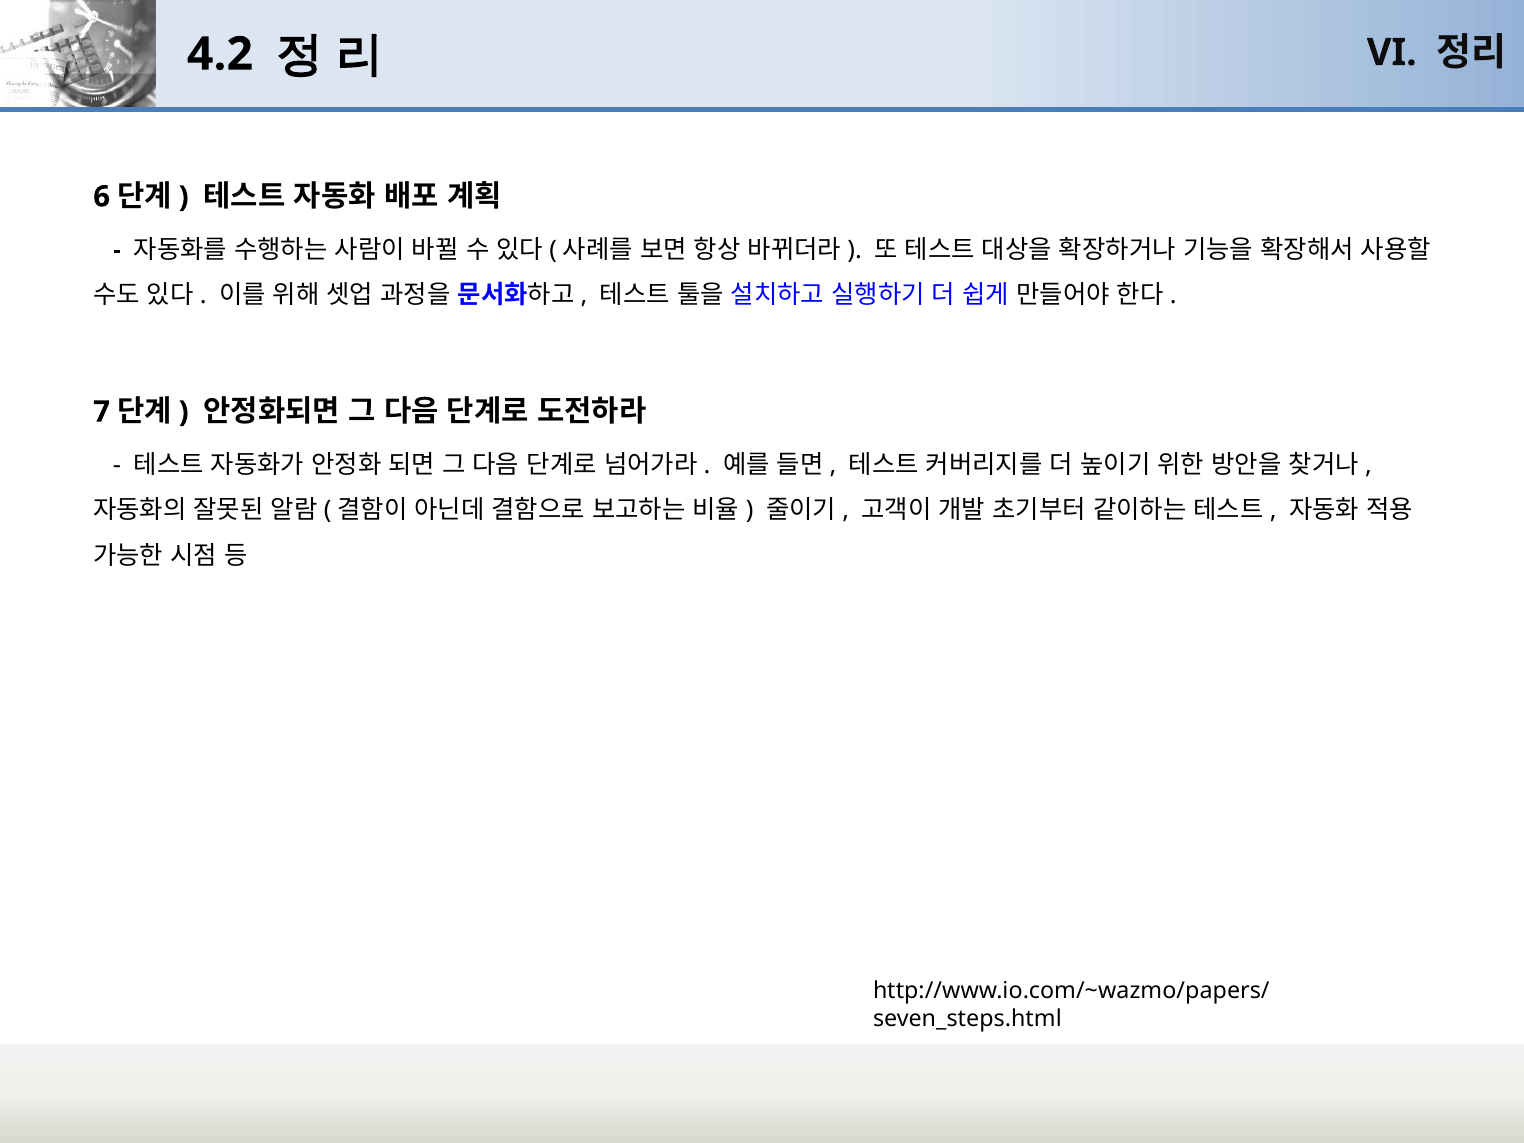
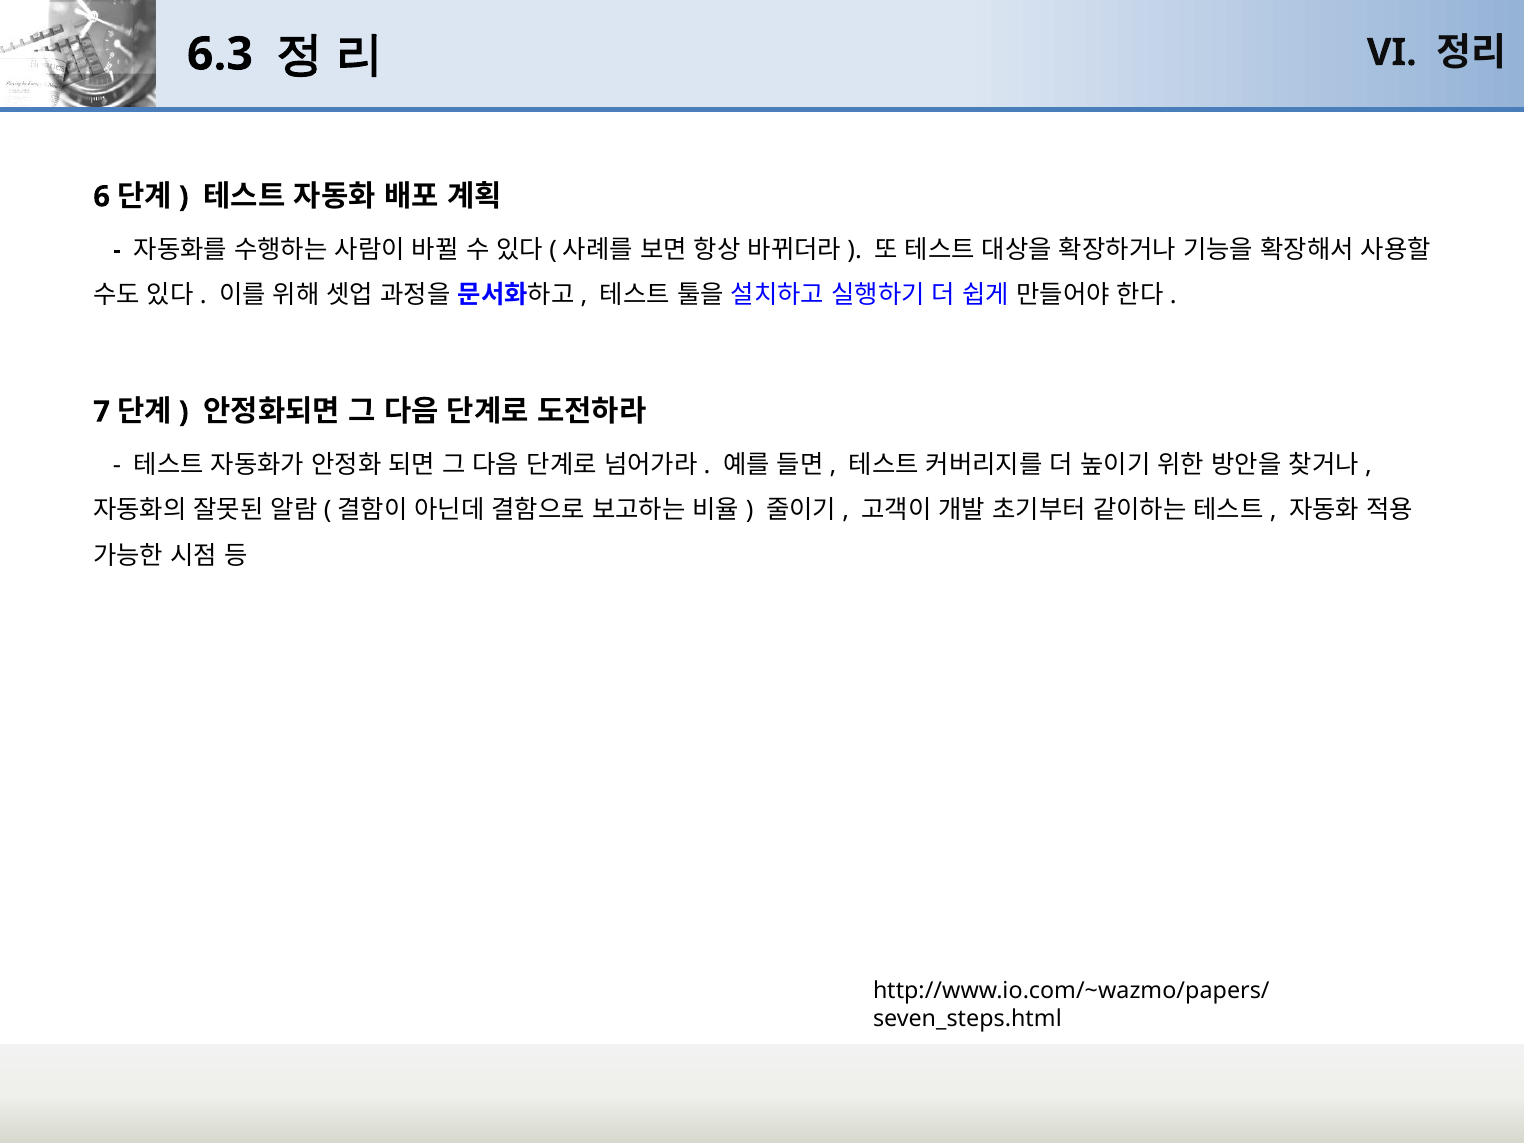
4.2: 4.2 -> 6.3 (220, 54)
